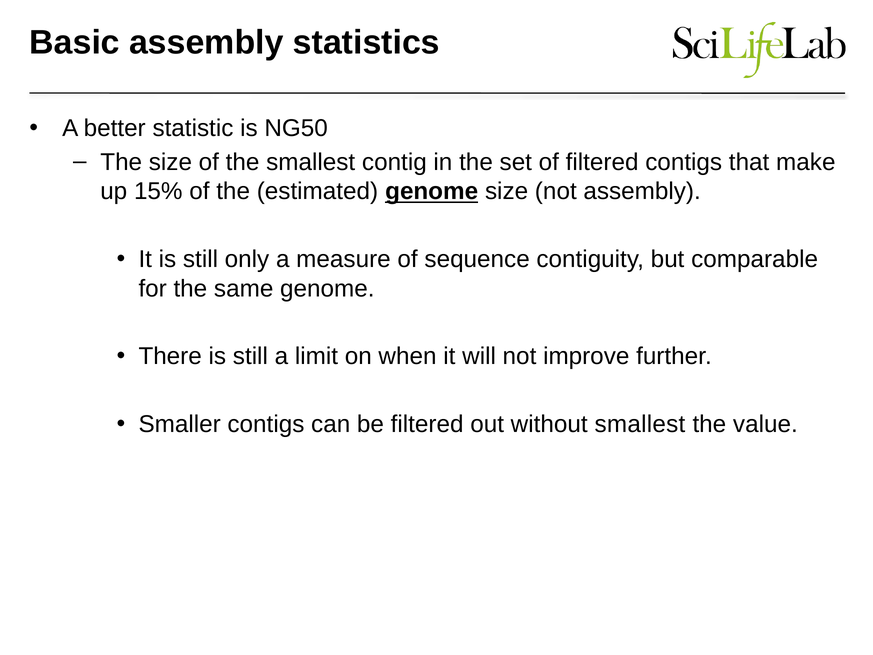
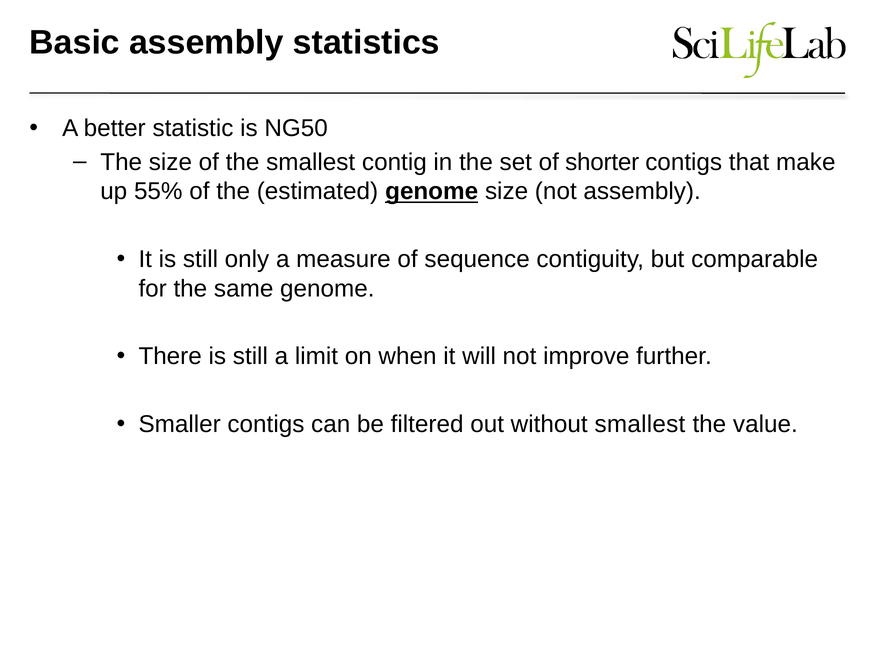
of filtered: filtered -> shorter (602, 162)
15%: 15% -> 55% (158, 191)
